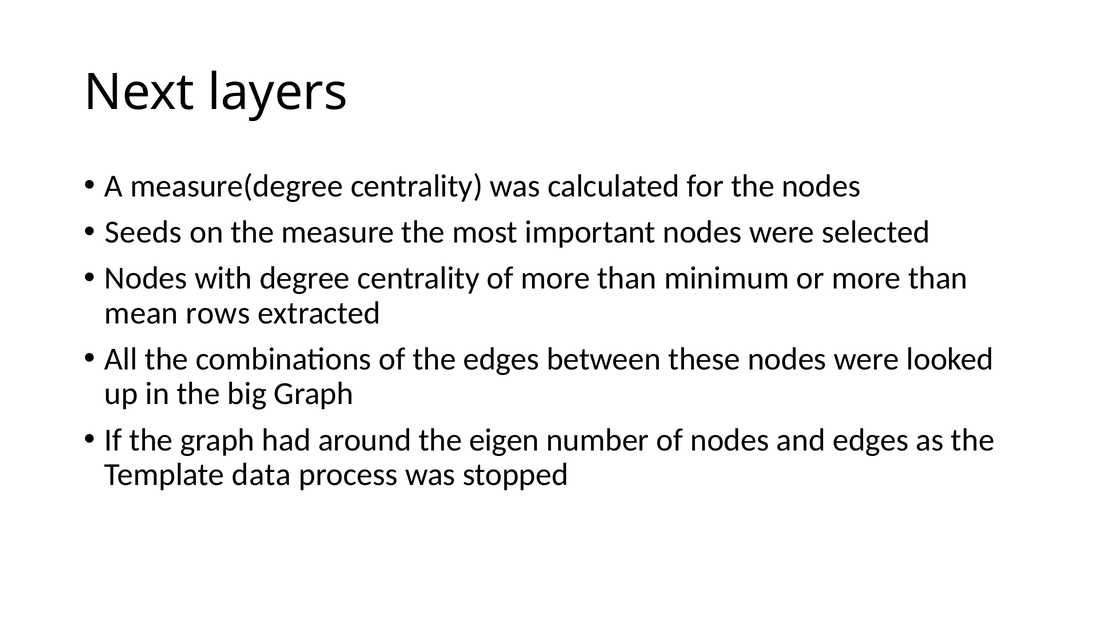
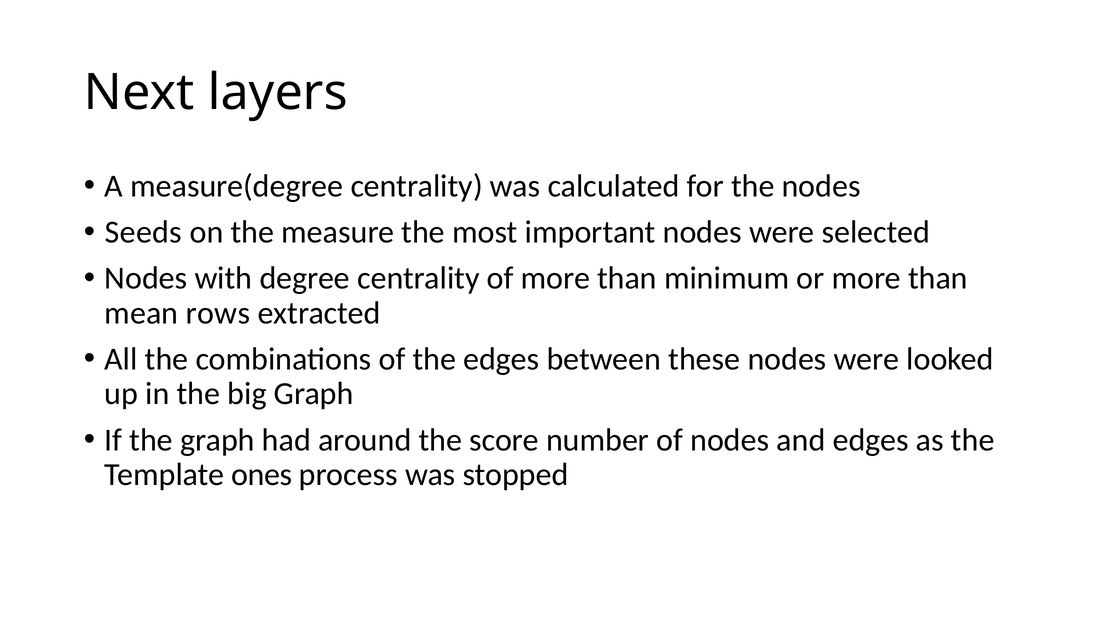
eigen: eigen -> score (504, 440)
data: data -> ones (262, 474)
